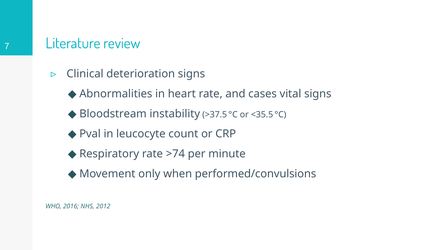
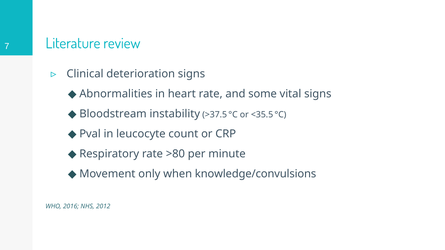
cases: cases -> some (263, 94)
>74: >74 -> >80 (175, 154)
performed/convulsions: performed/convulsions -> knowledge/convulsions (256, 174)
